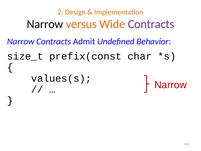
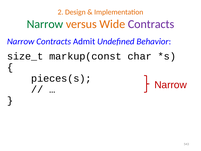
Narrow colour: black -> green (45, 24)
prefix(const: prefix(const -> markup(const (85, 56)
values(s: values(s -> pieces(s (61, 78)
